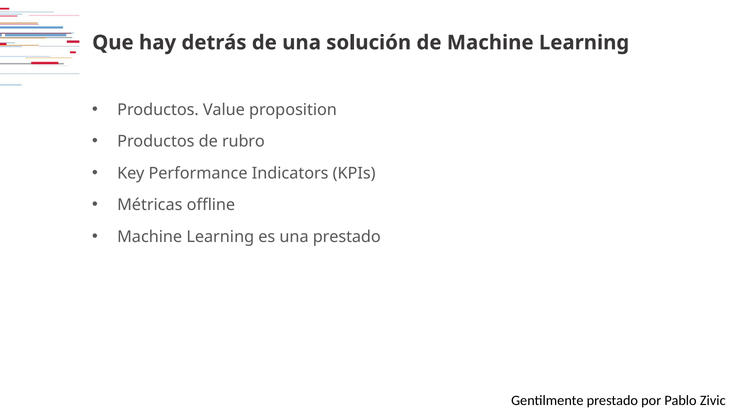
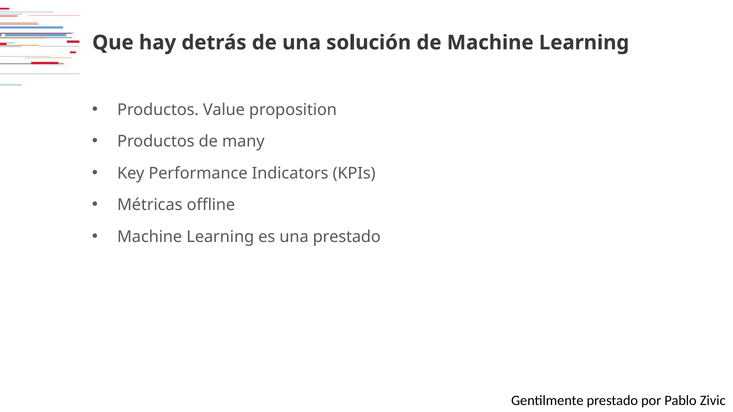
rubro: rubro -> many (243, 142)
